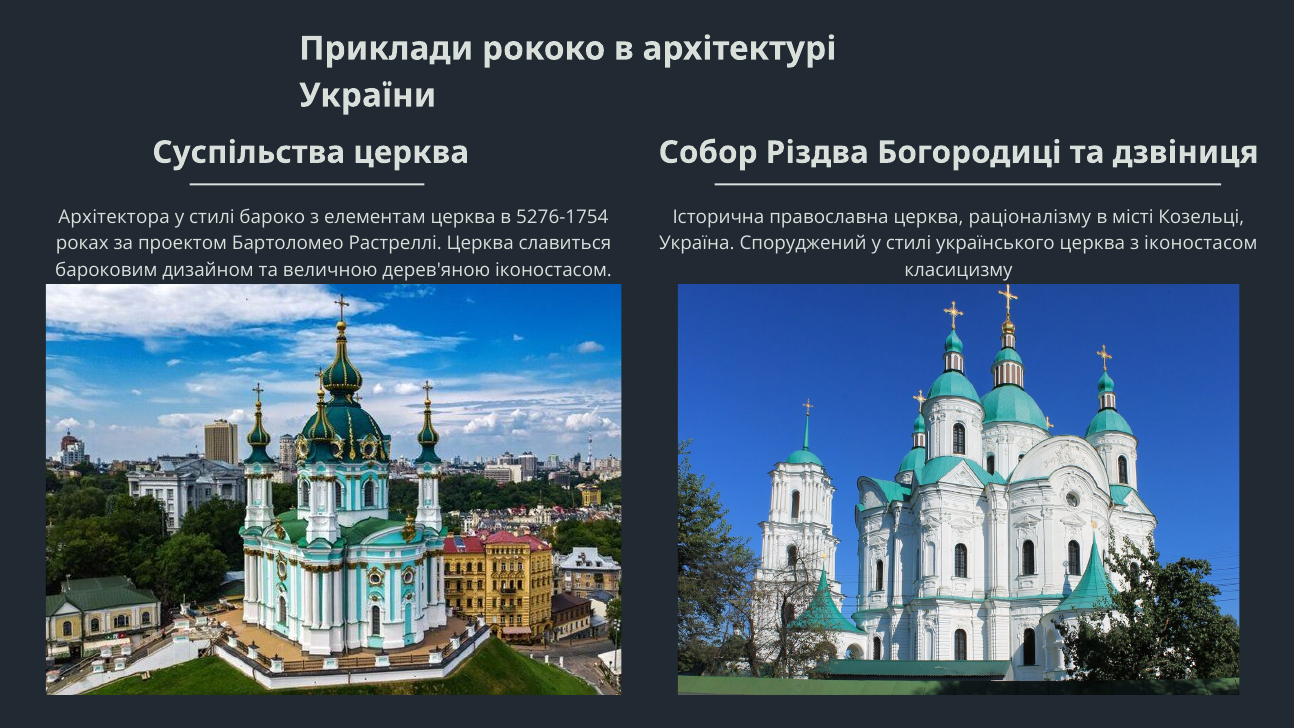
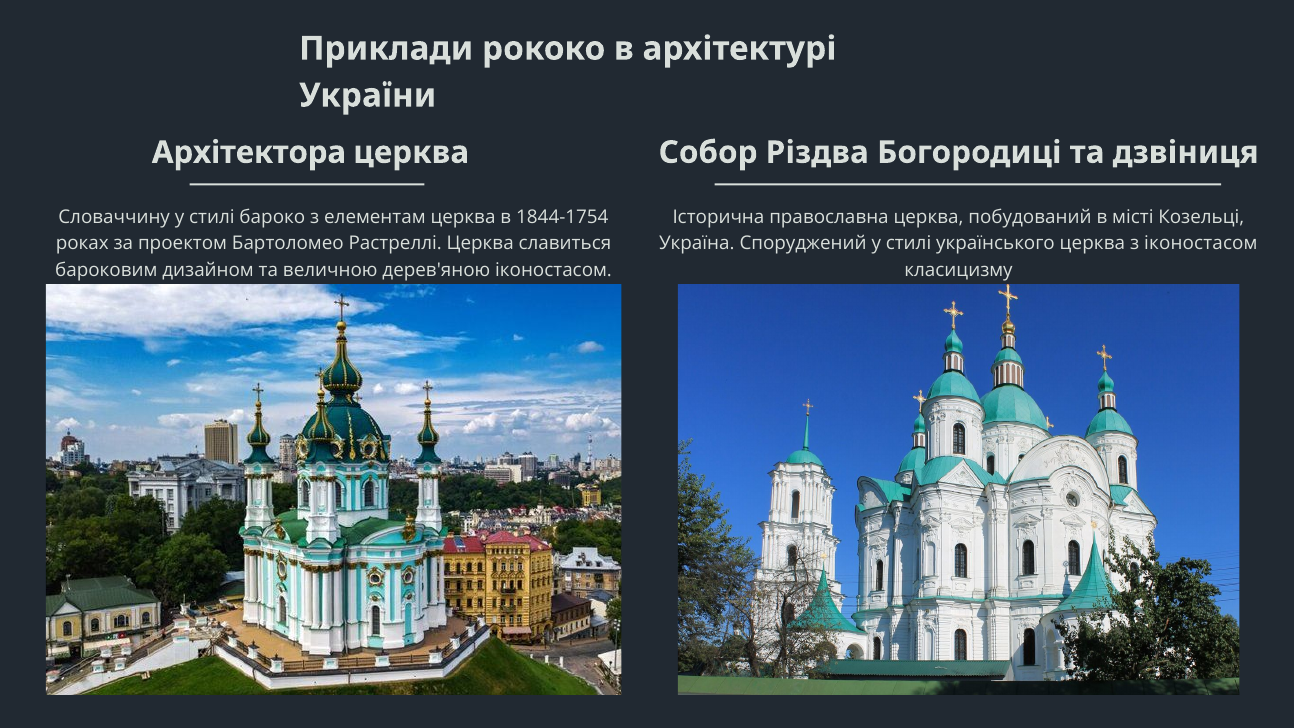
Суспільства: Суспільства -> Архітектора (249, 152)
Архітектора: Архітектора -> Словаччину (114, 217)
5276-1754: 5276-1754 -> 1844-1754 (562, 217)
раціоналізму: раціоналізму -> побудований (1030, 217)
